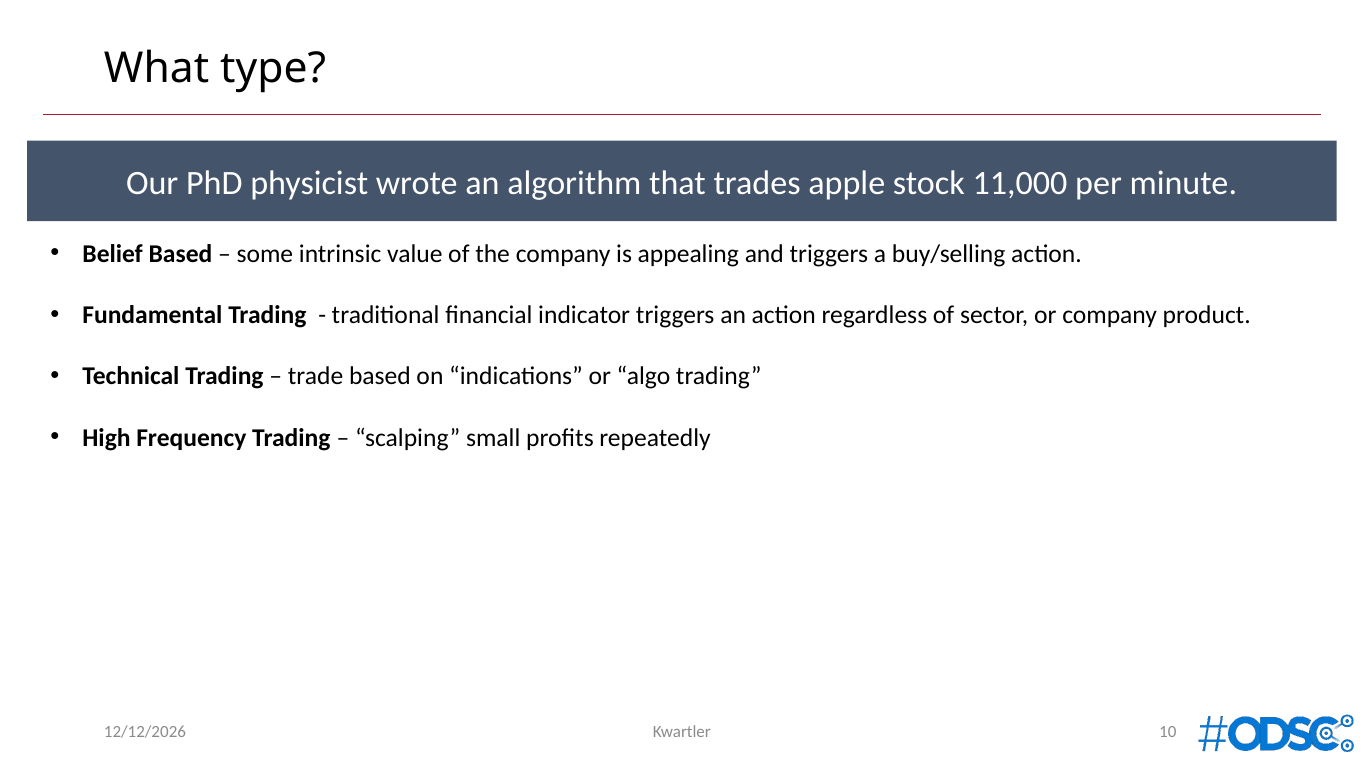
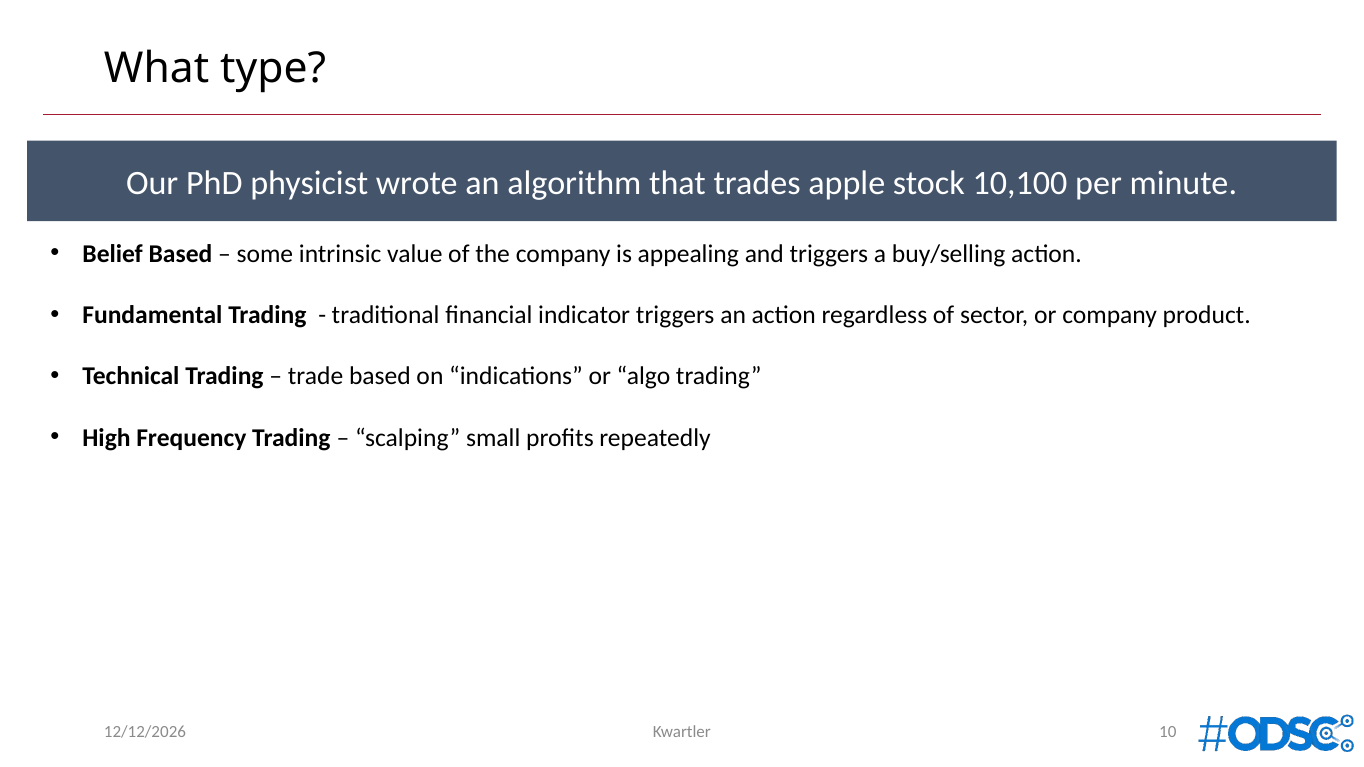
11,000: 11,000 -> 10,100 (1020, 183)
